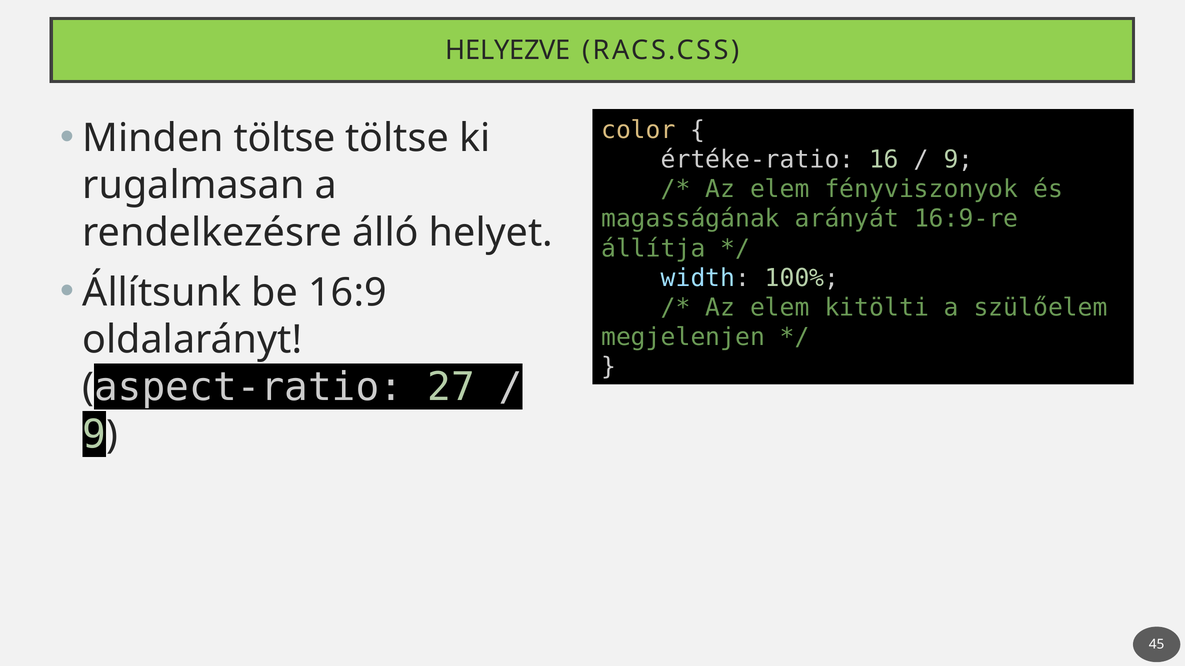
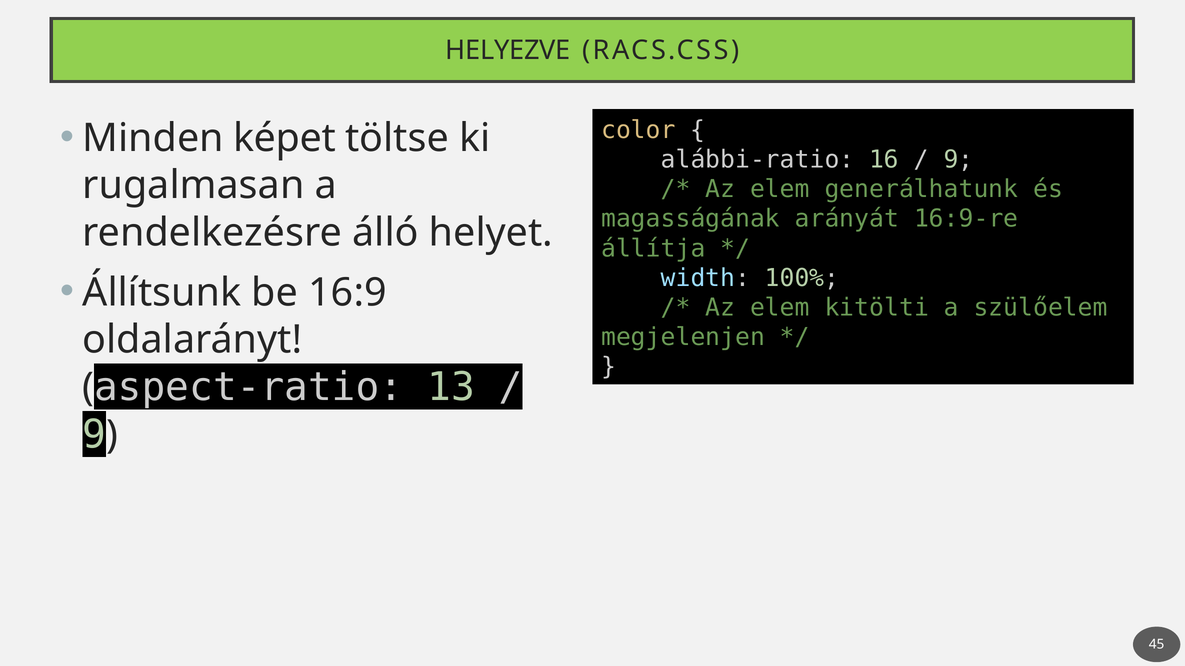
Minden töltse: töltse -> képet (285, 138)
értéke-ratio: értéke-ratio -> alábbi-ratio (758, 160)
fényviszonyok: fényviszonyok -> generálhatunk (921, 189)
27: 27 -> 13 (451, 388)
